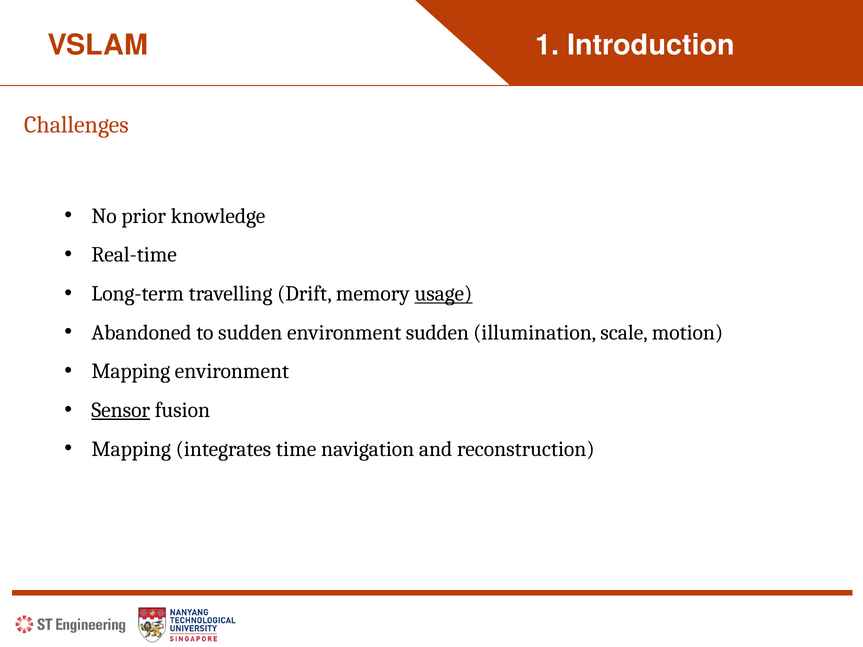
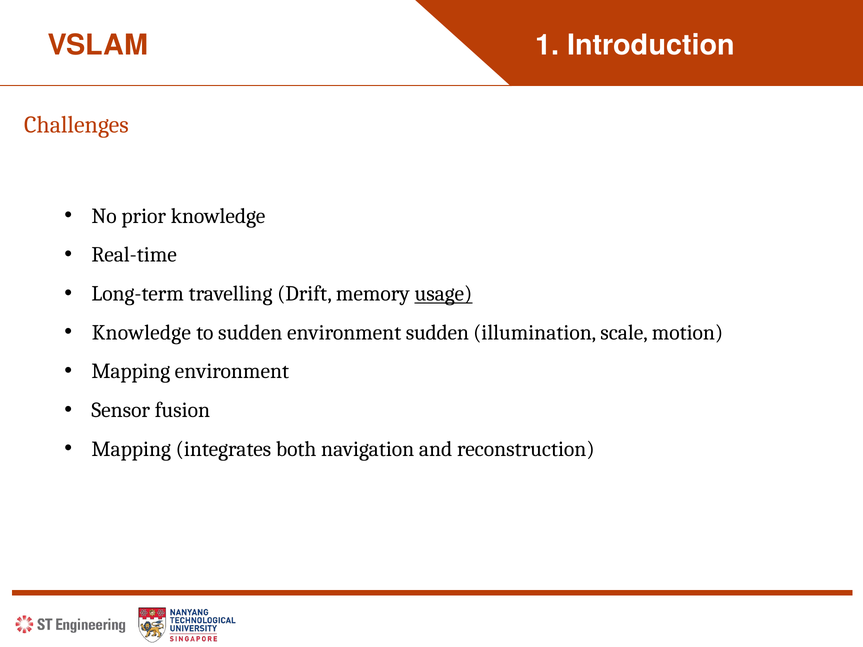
Abandoned: Abandoned -> Knowledge (141, 333)
Sensor underline: present -> none (121, 410)
time: time -> both (296, 449)
